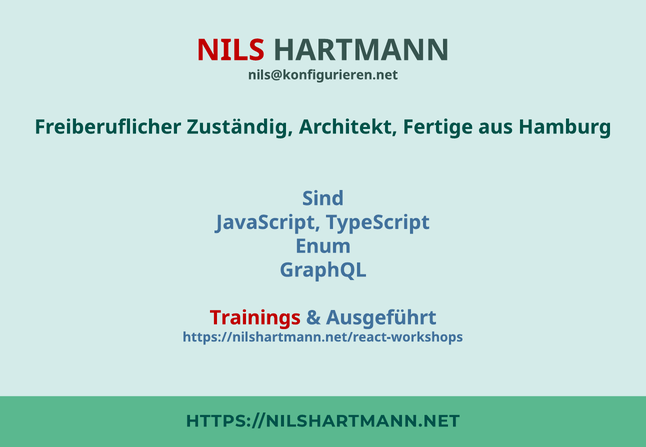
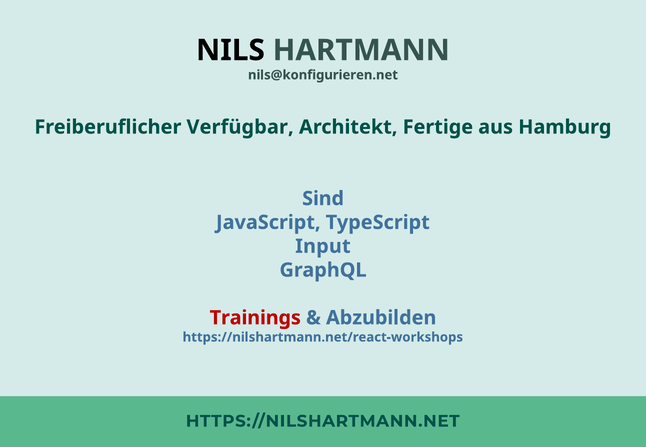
NILS colour: red -> black (230, 50)
Zuständig: Zuständig -> Verfügbar (240, 127)
Enum: Enum -> Input (323, 246)
Ausgeführt: Ausgeführt -> Abzubilden (381, 318)
